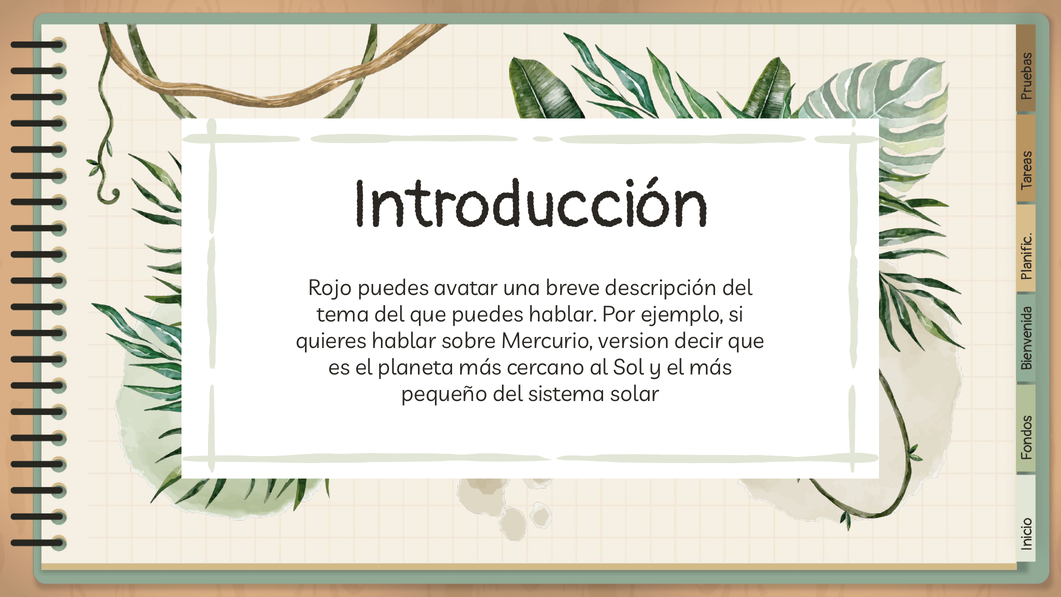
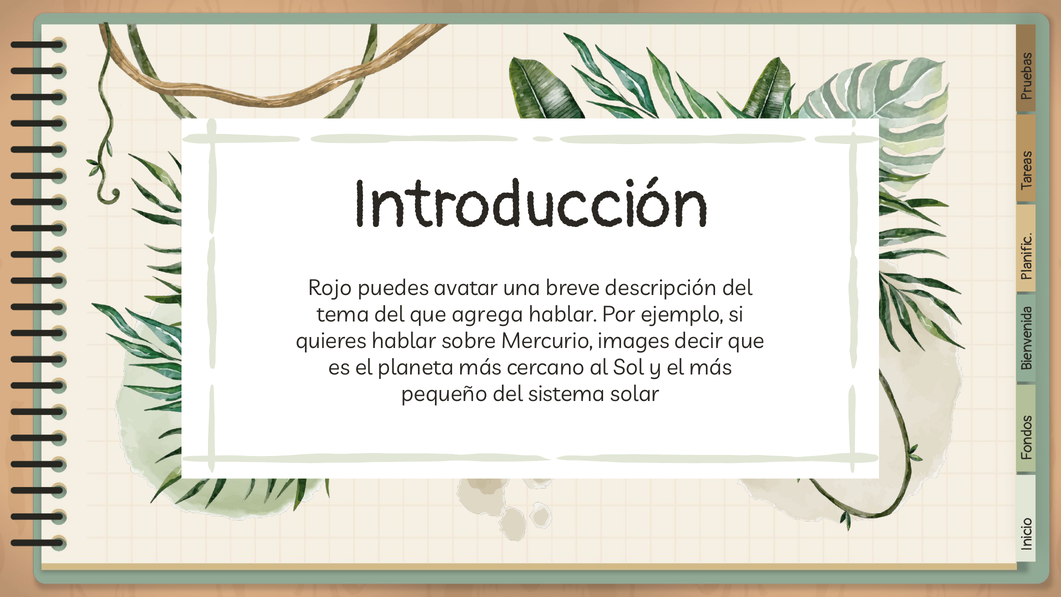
que puedes: puedes -> agrega (488, 314)
version: version -> images (634, 341)
